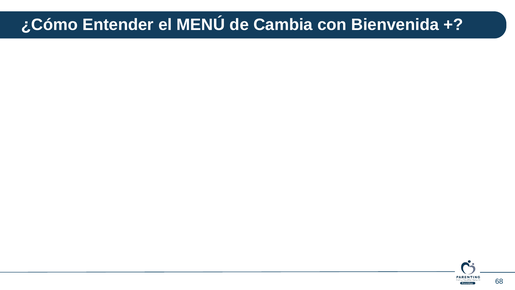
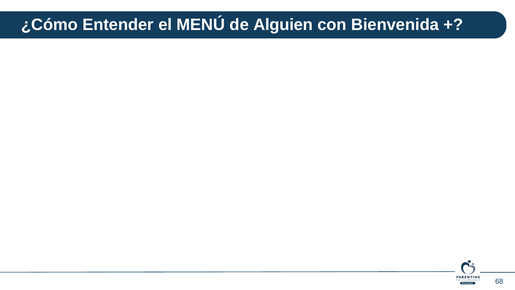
Cambia: Cambia -> Alguien (283, 25)
